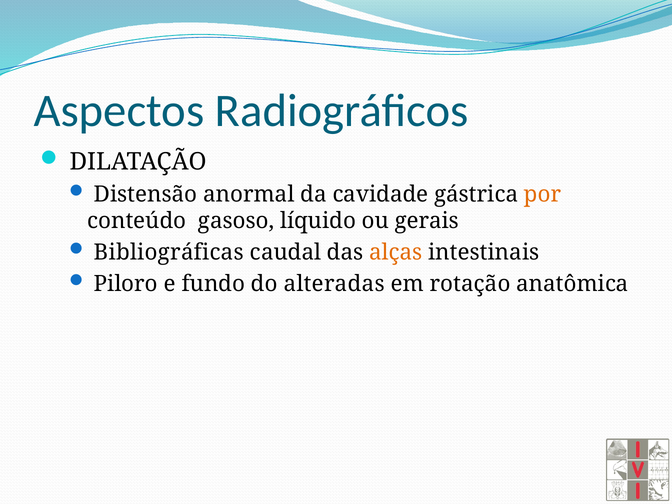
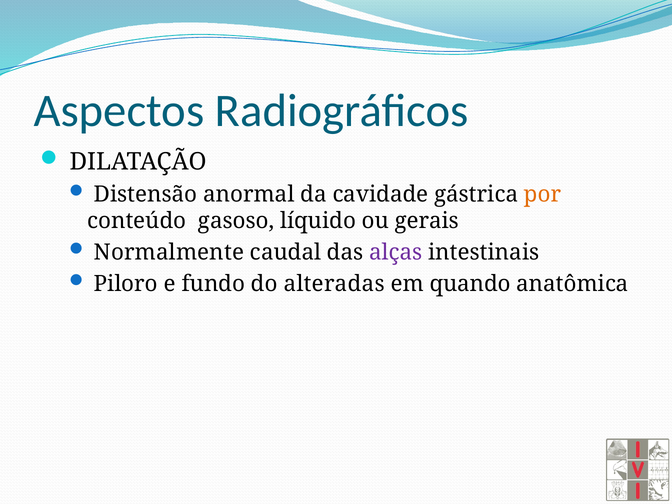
Bibliográficas: Bibliográficas -> Normalmente (169, 252)
alças colour: orange -> purple (396, 252)
rotação: rotação -> quando (470, 284)
